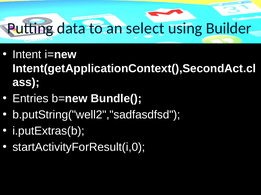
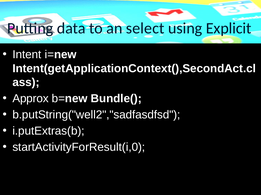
Builder: Builder -> Explicit (229, 28)
Entries: Entries -> Approx (31, 99)
